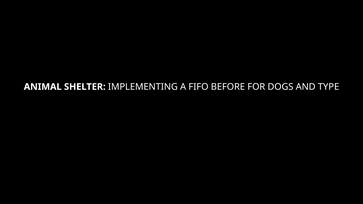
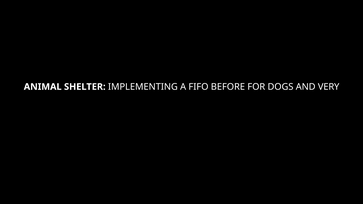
TYPE: TYPE -> VERY (329, 87)
